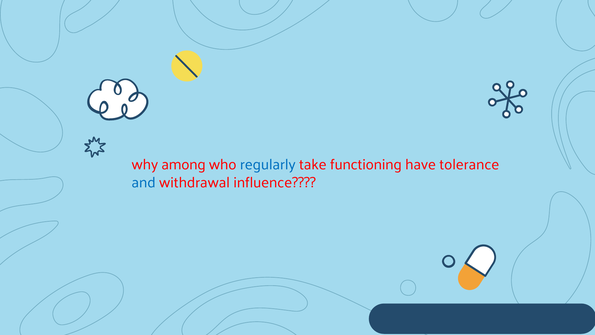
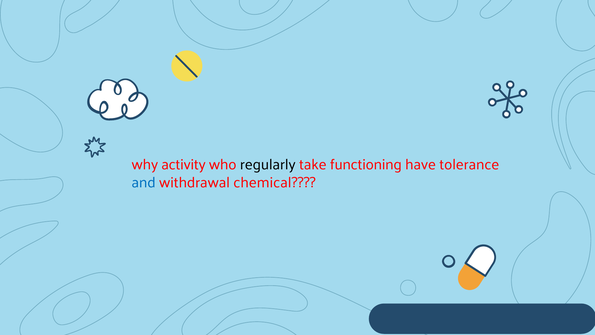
among: among -> activity (184, 164)
regularly colour: blue -> black (268, 164)
influence: influence -> chemical (274, 182)
